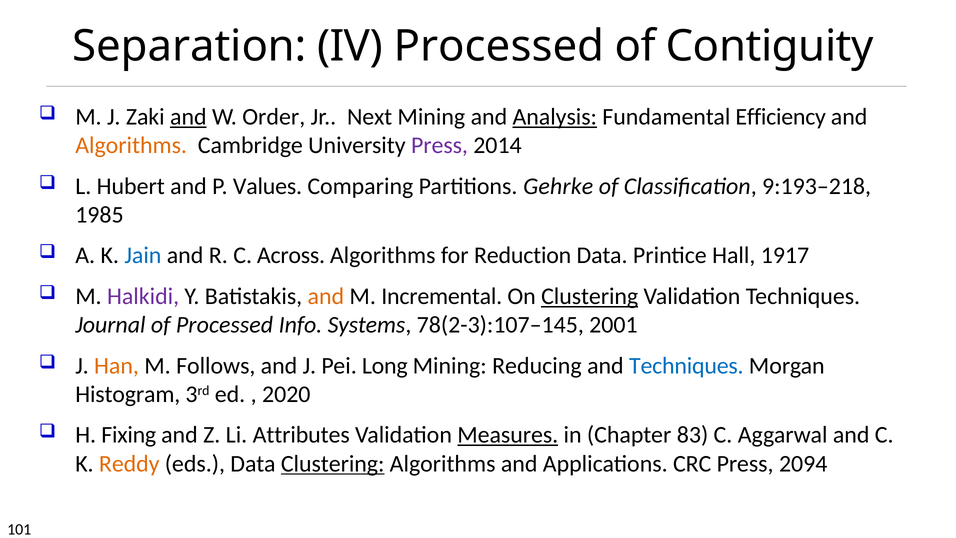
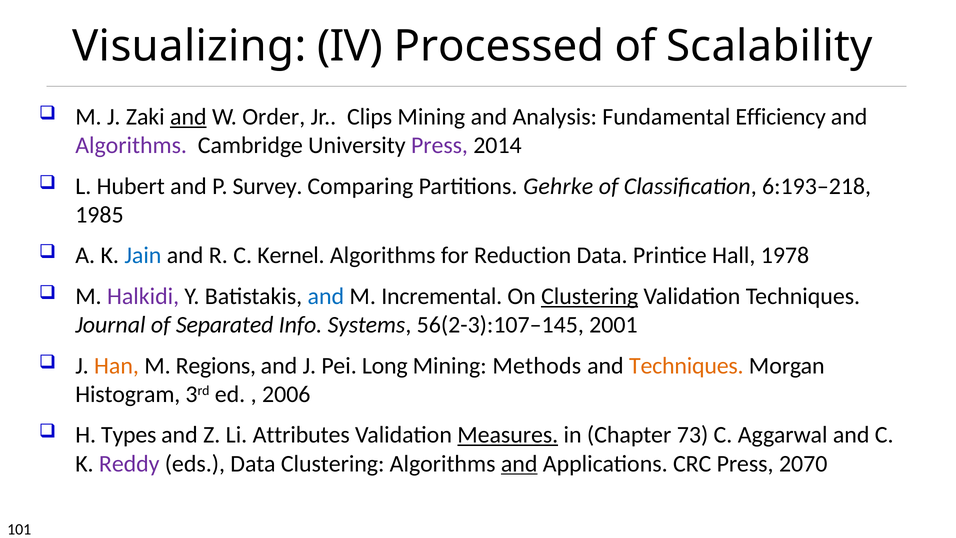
Separation: Separation -> Visualizing (189, 46)
Contiguity: Contiguity -> Scalability (769, 46)
Next: Next -> Clips (370, 117)
Analysis underline: present -> none (555, 117)
Algorithms colour: orange -> purple (131, 146)
Values: Values -> Survey (268, 186)
9:193–218: 9:193–218 -> 6:193–218 (817, 186)
Across: Across -> Kernel (291, 255)
1917: 1917 -> 1978 (785, 255)
and colour: orange -> blue (326, 296)
of Processed: Processed -> Separated (225, 325)
78(2-3):107–145: 78(2-3):107–145 -> 56(2-3):107–145 (500, 325)
Follows: Follows -> Regions (216, 365)
Reducing: Reducing -> Methods (537, 365)
Techniques colour: blue -> orange (686, 365)
2020: 2020 -> 2006 (286, 394)
Fixing: Fixing -> Types (129, 435)
83: 83 -> 73 (693, 435)
Reddy colour: orange -> purple (129, 463)
Clustering underline: present -> none (333, 463)
and underline: none -> present (519, 463)
2094: 2094 -> 2070 (803, 463)
